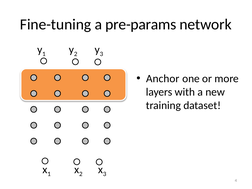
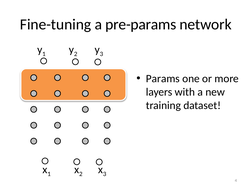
Anchor: Anchor -> Params (163, 79)
